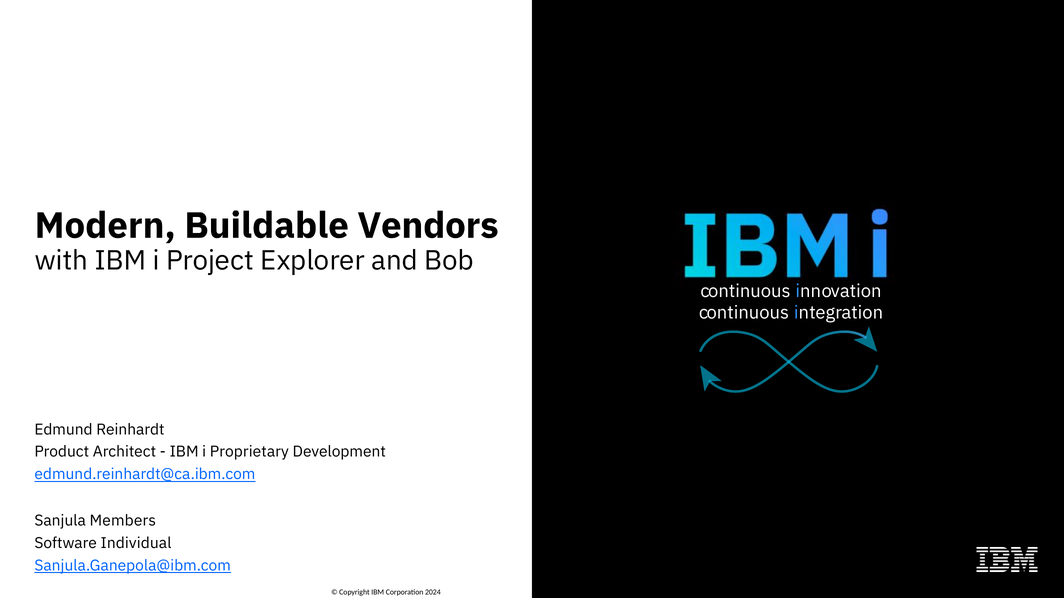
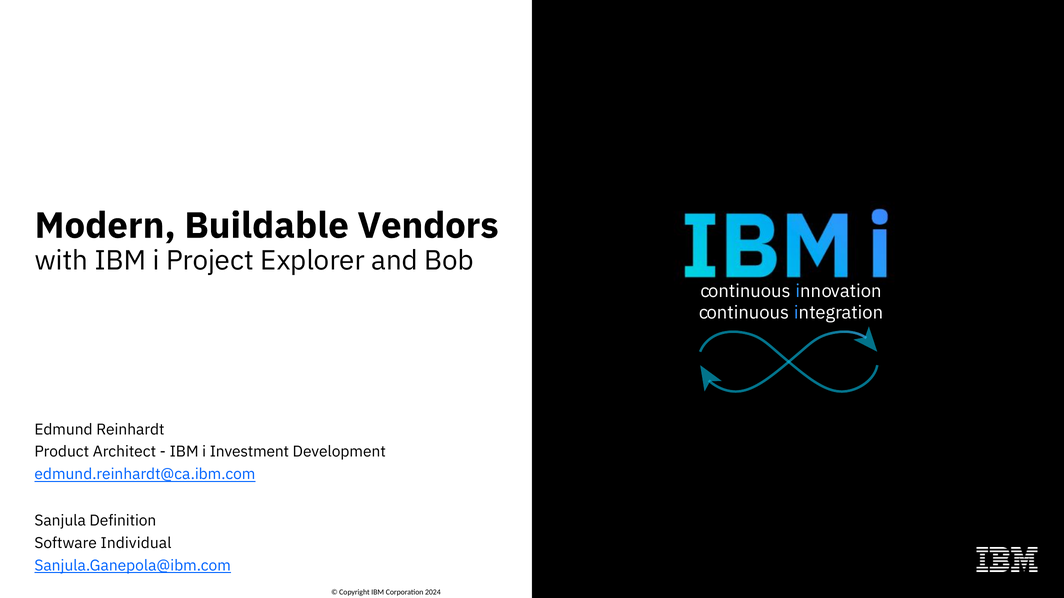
Proprietary: Proprietary -> Investment (249, 452)
Members: Members -> Definition (123, 521)
